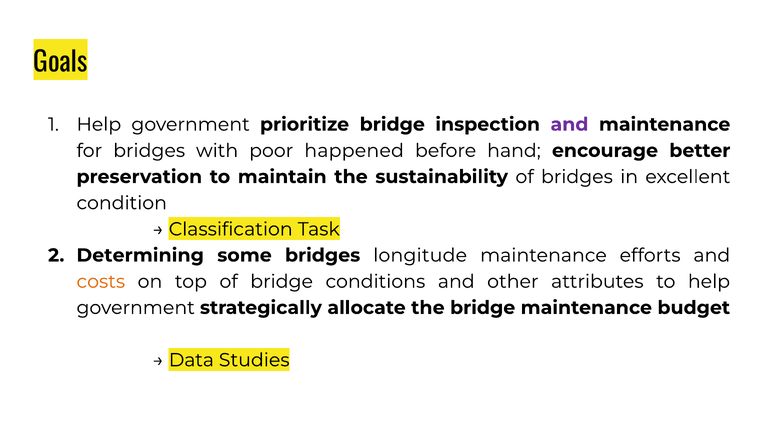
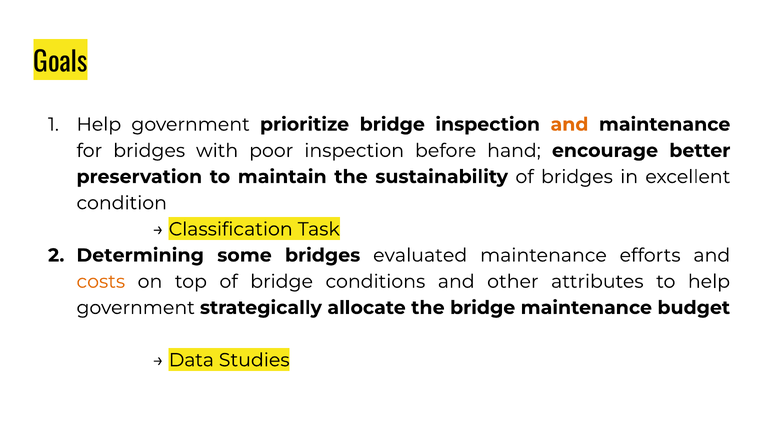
and colour: purple -> orange (569, 124)
poor happened: happened -> inspection (354, 151)
longitude: longitude -> evaluated (420, 255)
